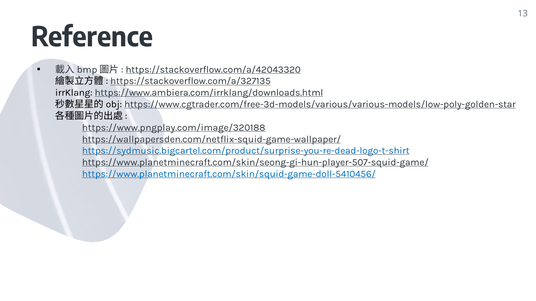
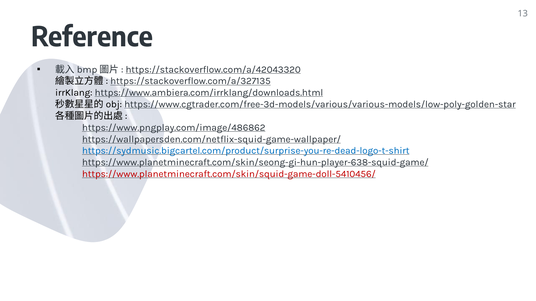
https://www.pngplay.com/image/320188: https://www.pngplay.com/image/320188 -> https://www.pngplay.com/image/486862 (174, 128)
https://www.planetminecraft.com/skin/seong-gi-hun-player-507-squid-game/: https://www.planetminecraft.com/skin/seong-gi-hun-player-507-squid-game/ -> https://www.planetminecraft.com/skin/seong-gi-hun-player-638-squid-game/ (255, 163)
https://www.planetminecraft.com/skin/squid-game-doll-5410456/ colour: blue -> red (229, 174)
